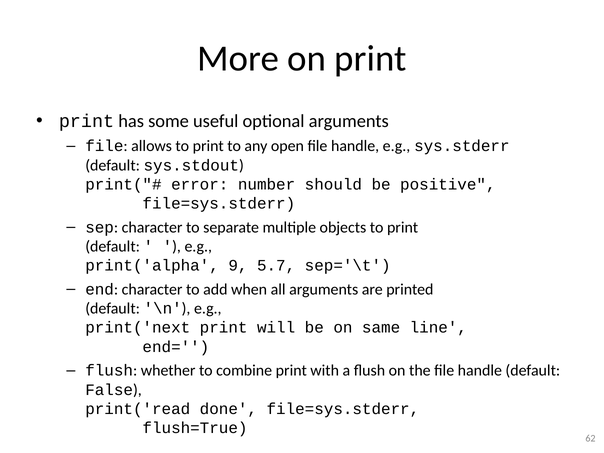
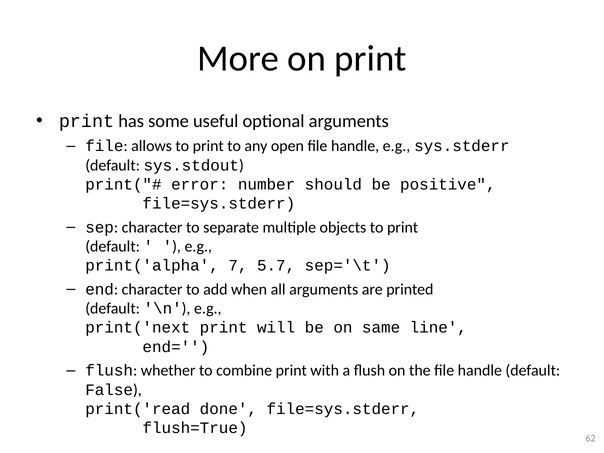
9: 9 -> 7 (238, 266)
